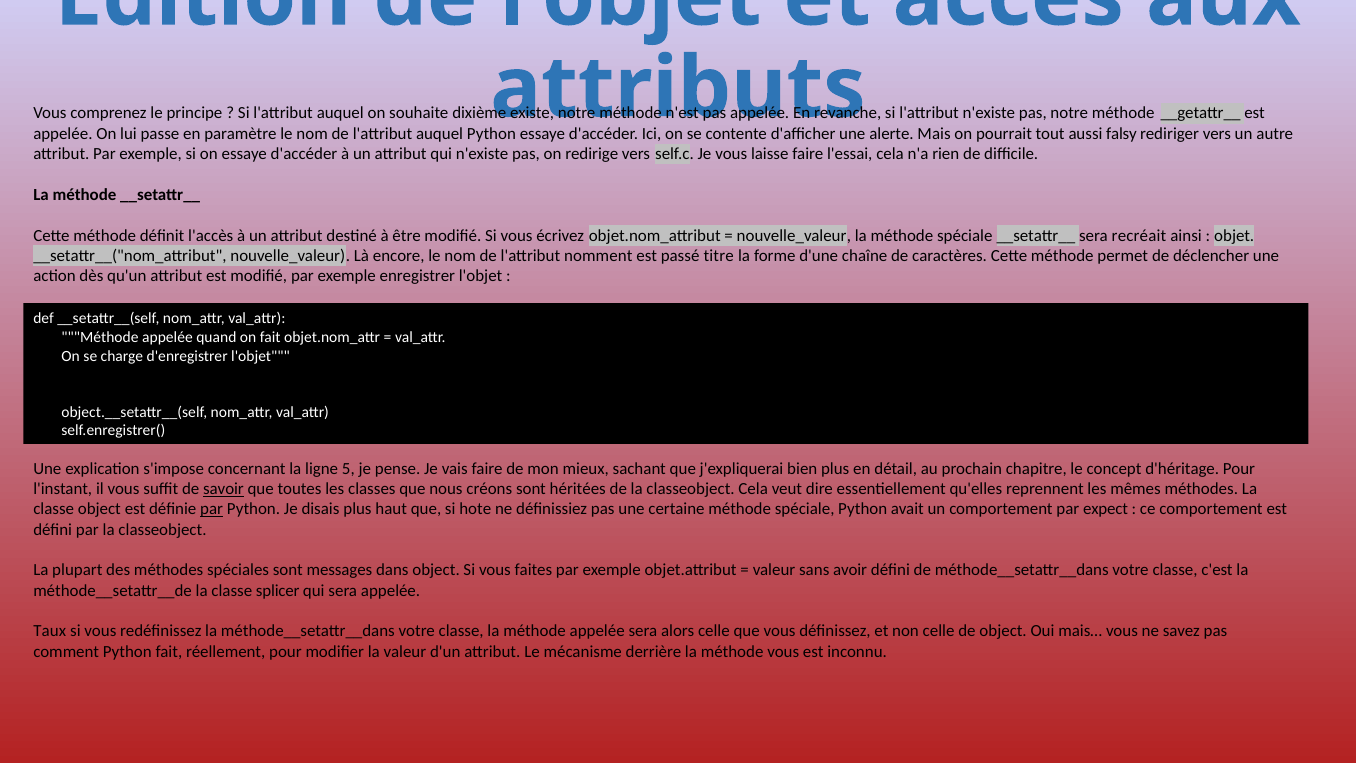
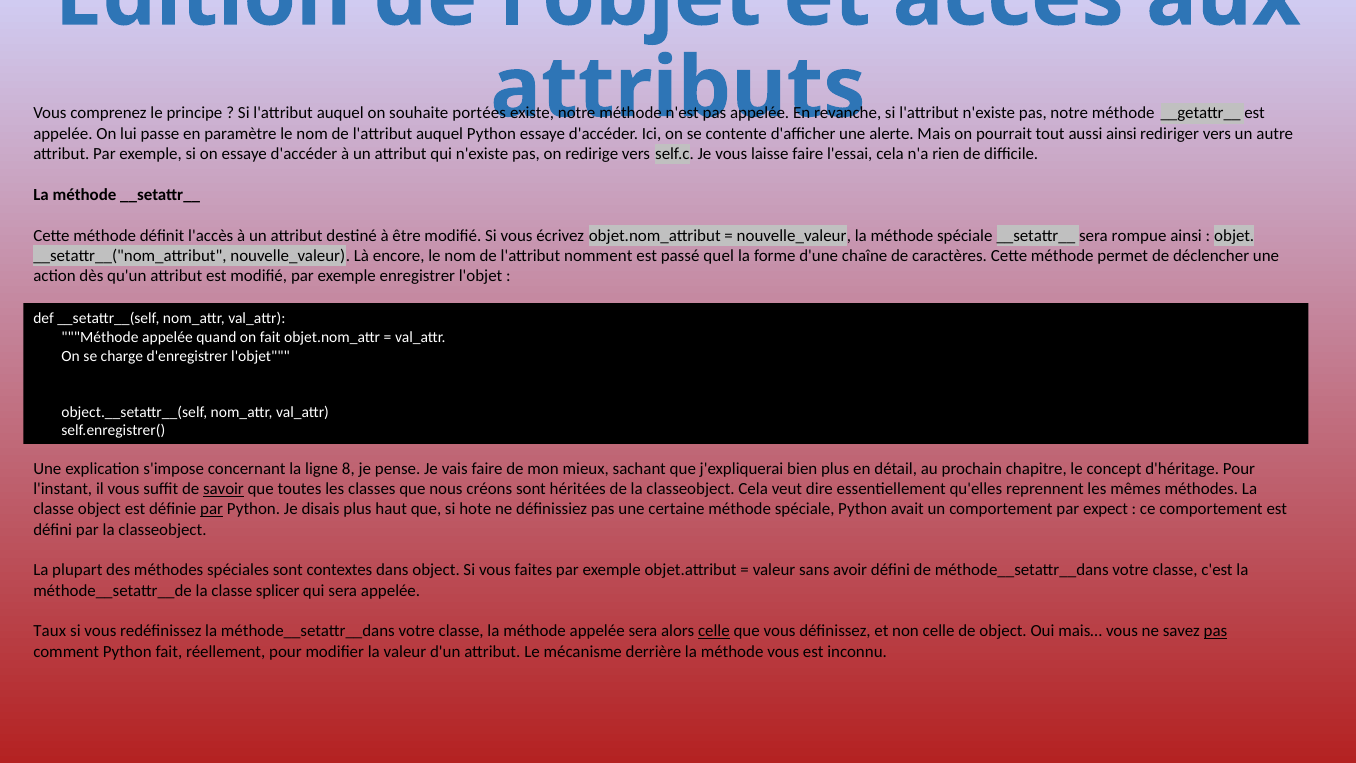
dixième: dixième -> portées (479, 113)
aussi falsy: falsy -> ainsi (1121, 134)
recréait: recréait -> rompue (1139, 235)
titre: titre -> quel (719, 256)
5: 5 -> 8 (348, 468)
messages: messages -> contextes (339, 570)
celle underline: none -> present (714, 631)
pas underline: none -> present (1215, 631)
